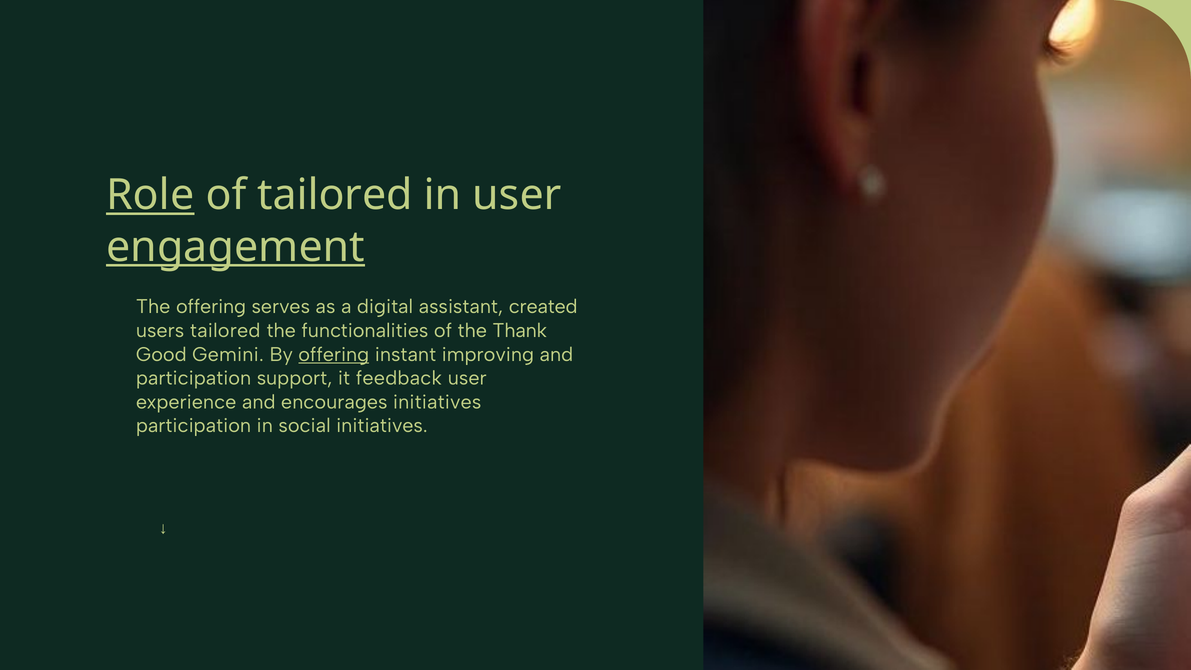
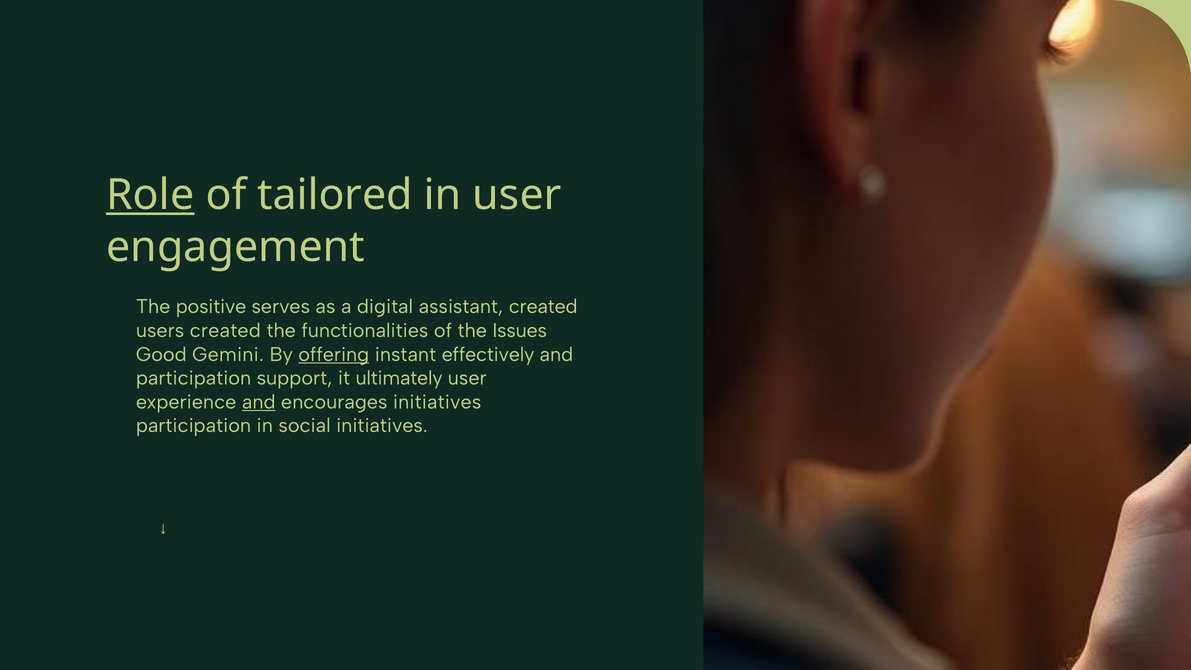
engagement underline: present -> none (236, 247)
The offering: offering -> positive (211, 307)
users tailored: tailored -> created (225, 331)
Thank: Thank -> Issues (520, 331)
improving: improving -> effectively (488, 354)
feedback: feedback -> ultimately (399, 378)
and underline: none -> present (259, 402)
